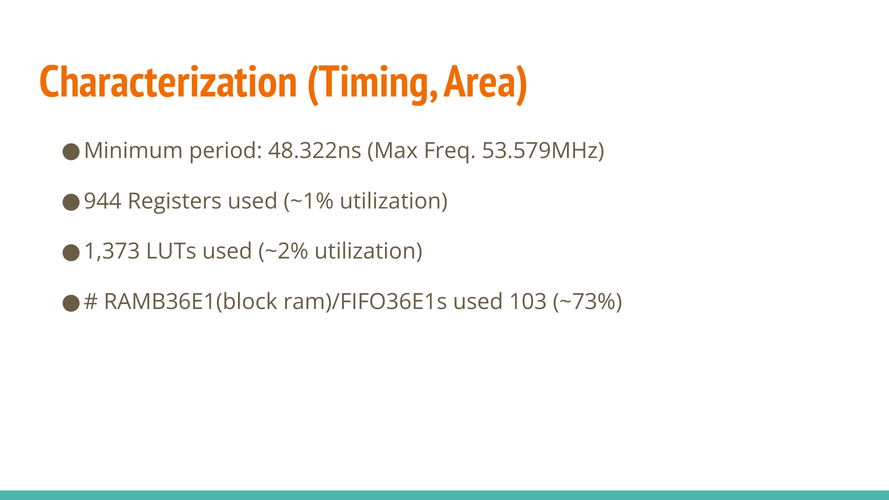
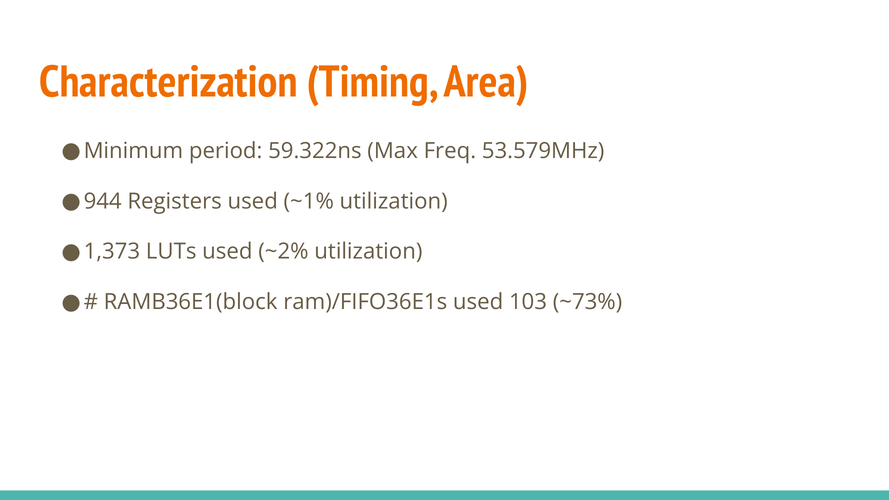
48.322ns: 48.322ns -> 59.322ns (315, 151)
